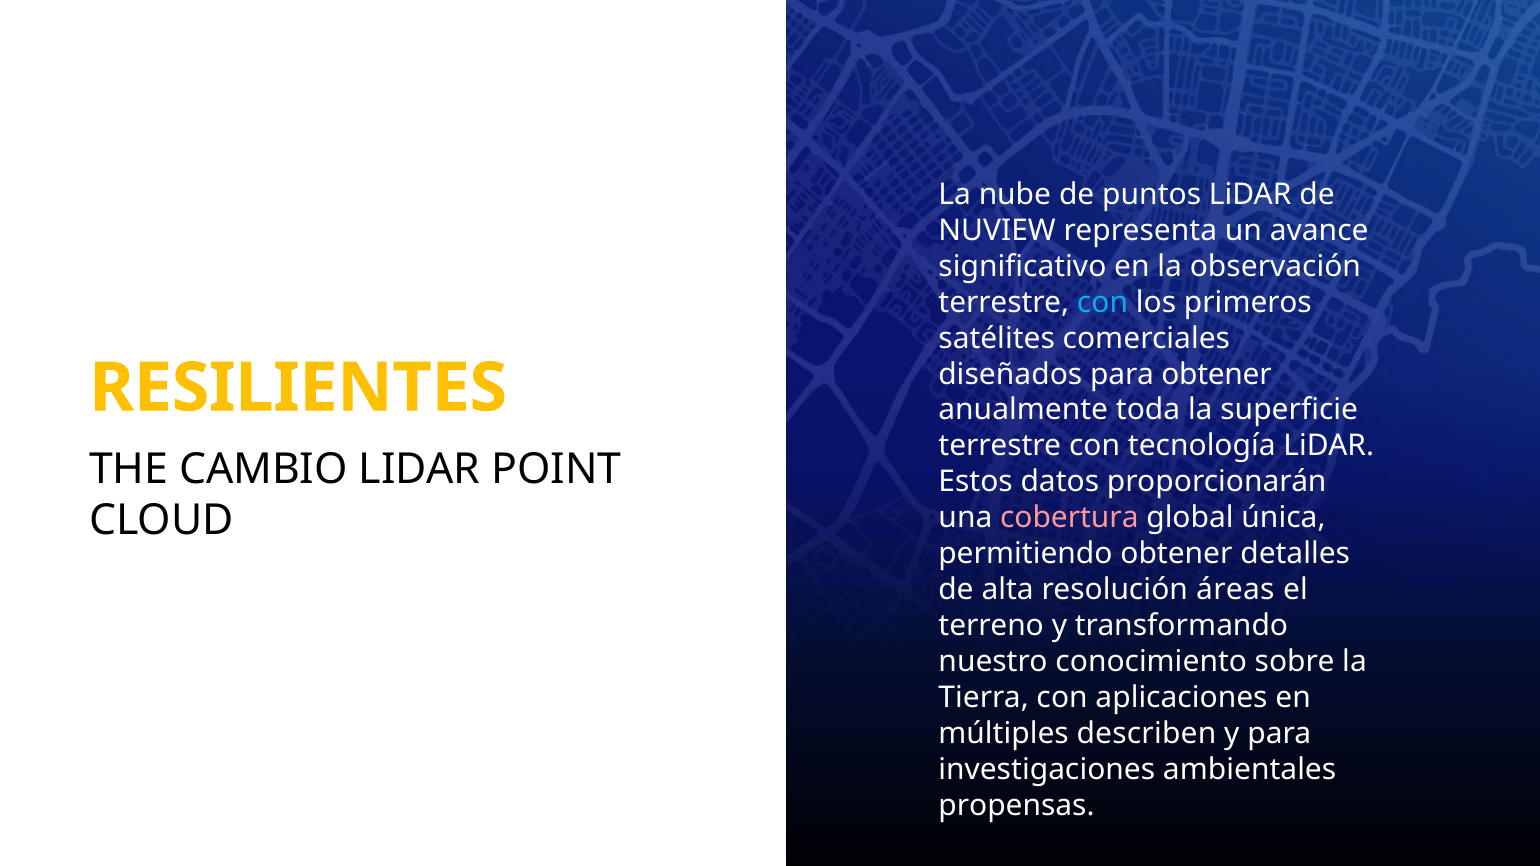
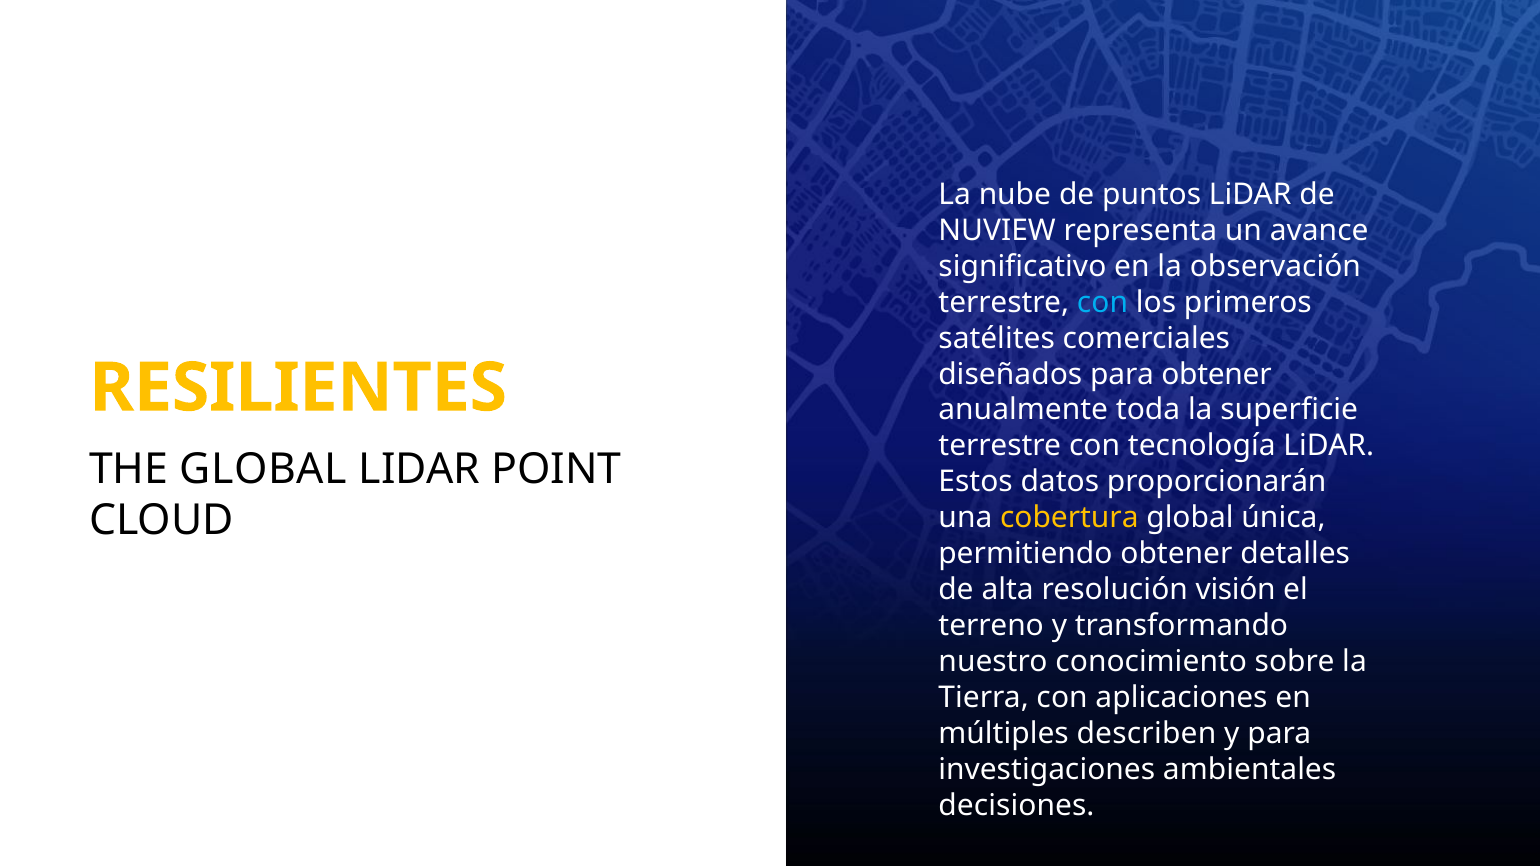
THE CAMBIO: CAMBIO -> GLOBAL (263, 469)
cobertura colour: pink -> yellow (1069, 518)
áreas: áreas -> visión (1236, 590)
propensas: propensas -> decisiones (1016, 806)
